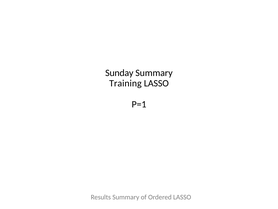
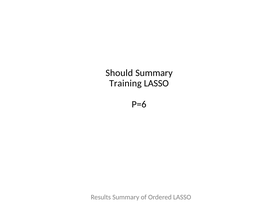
Sunday: Sunday -> Should (119, 73)
P=1: P=1 -> P=6 (139, 104)
